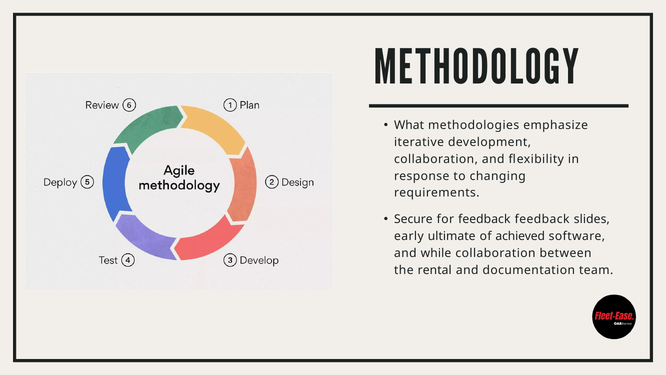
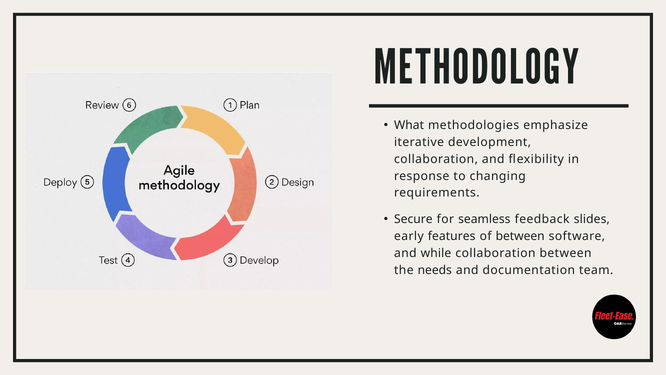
for feedback: feedback -> seamless (484, 219)
ultimate: ultimate -> features (452, 236)
of achieved: achieved -> between (520, 236)
rental: rental -> needs (435, 270)
